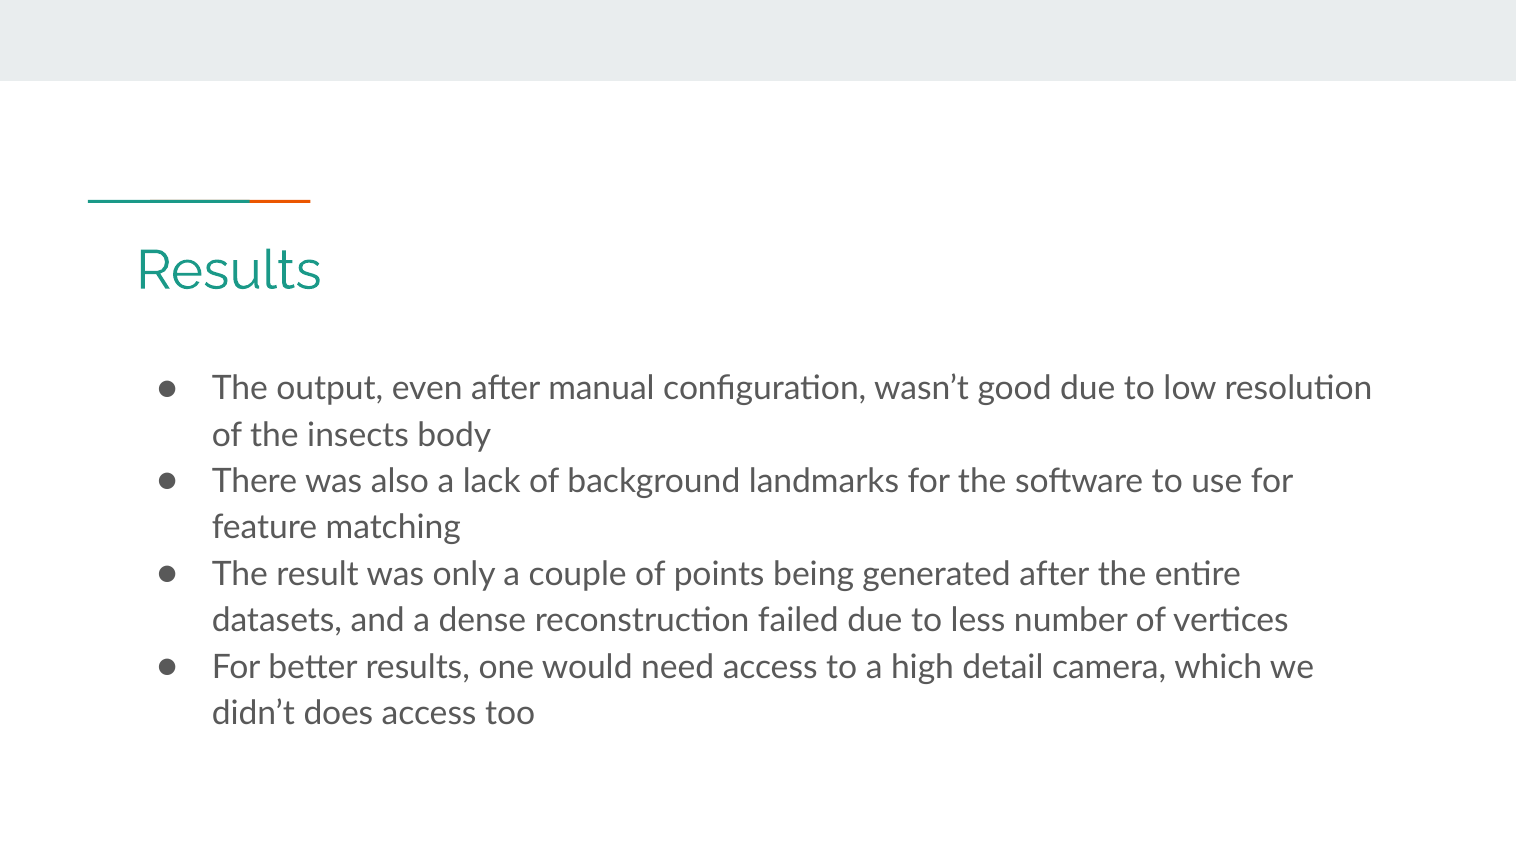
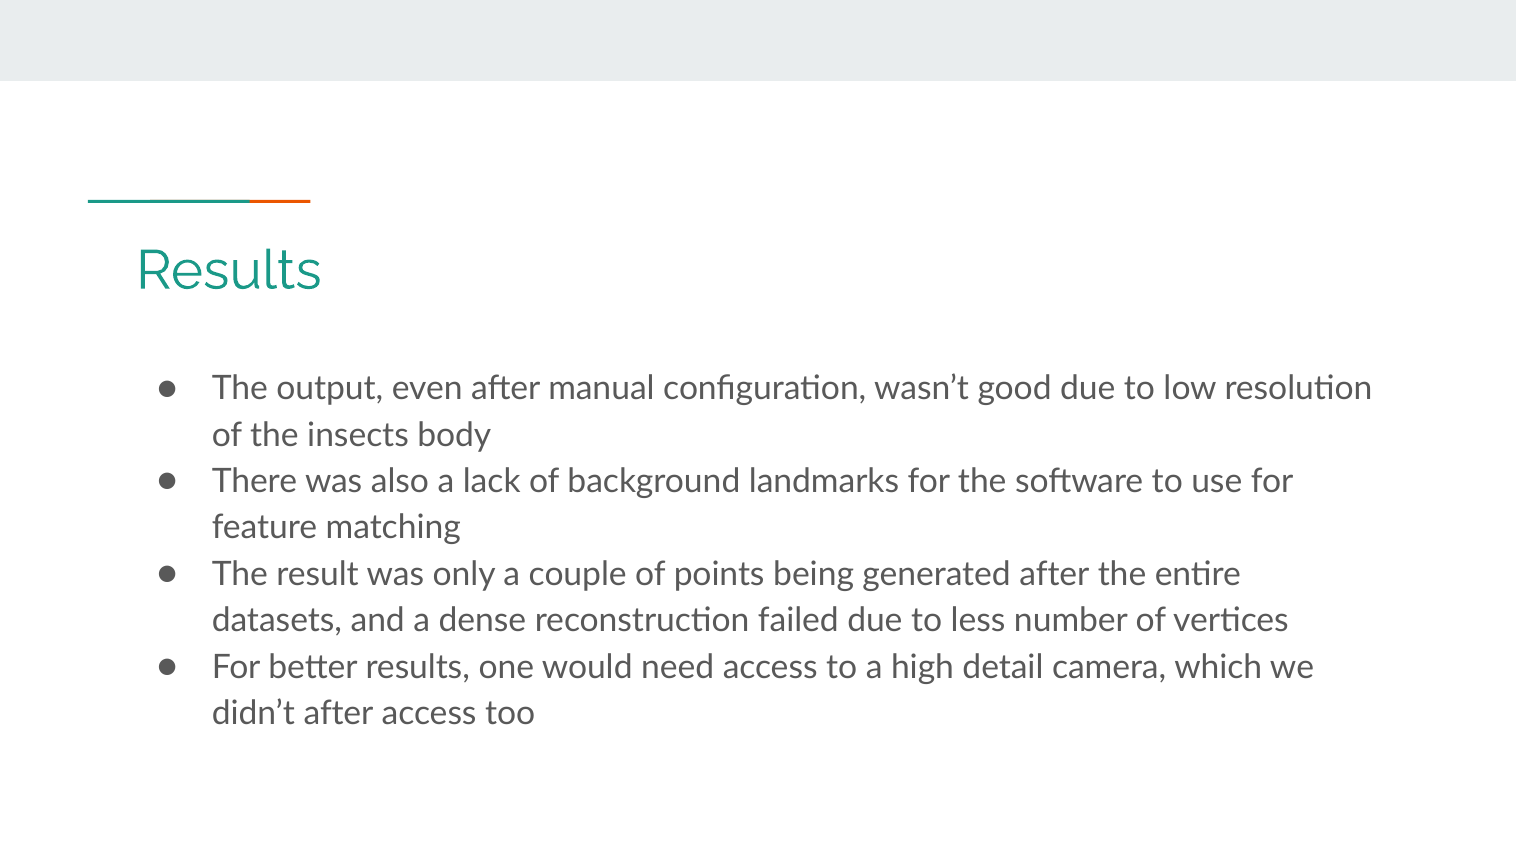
didn’t does: does -> after (338, 713)
